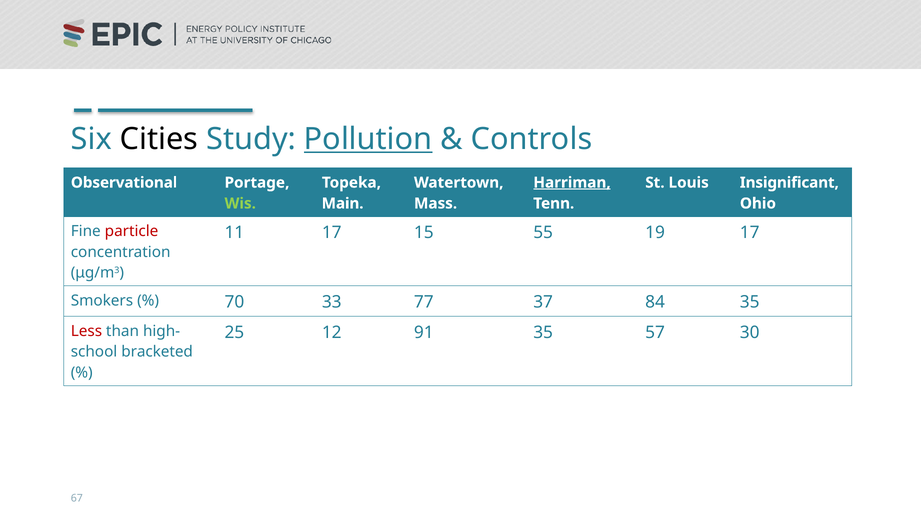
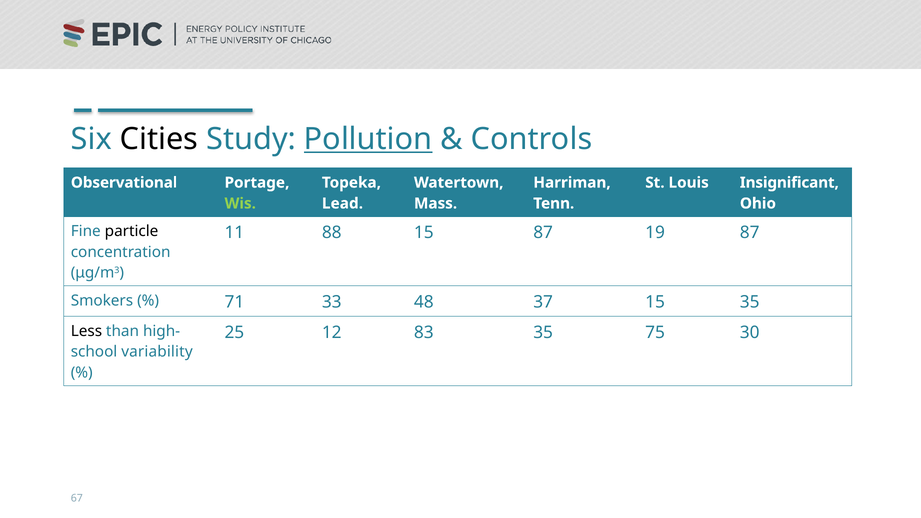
Harriman underline: present -> none (572, 183)
Main: Main -> Lead (342, 203)
particle colour: red -> black (132, 231)
11 17: 17 -> 88 (332, 233)
15 55: 55 -> 87 (543, 233)
19 17: 17 -> 87 (750, 233)
70: 70 -> 71 (234, 302)
77: 77 -> 48 (424, 302)
37 84: 84 -> 15 (655, 302)
Less colour: red -> black (86, 331)
91: 91 -> 83 (424, 333)
57: 57 -> 75 (655, 333)
bracketed: bracketed -> variability (157, 352)
